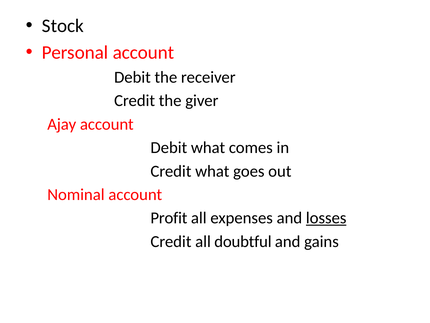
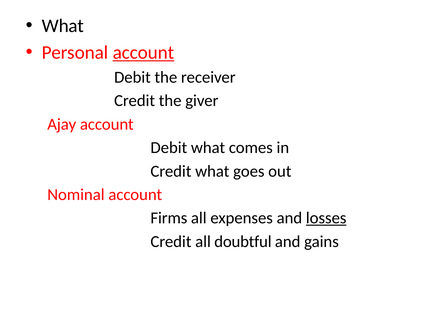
Stock: Stock -> What (63, 26)
account underline: none -> present (143, 52)
Profit: Profit -> Firms (169, 218)
